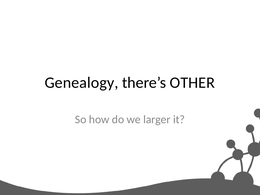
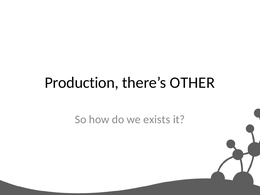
Genealogy: Genealogy -> Production (82, 83)
larger: larger -> exists (157, 120)
